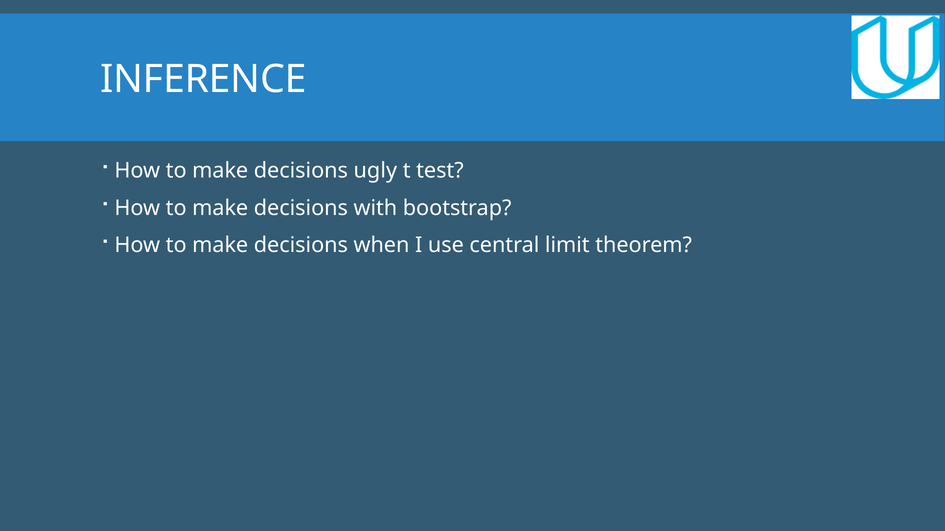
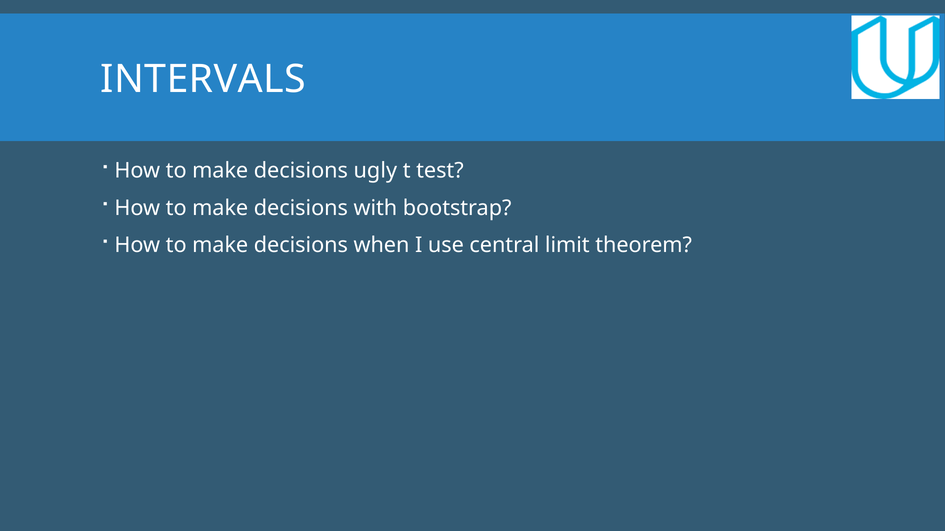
INFERENCE: INFERENCE -> INTERVALS (203, 80)
